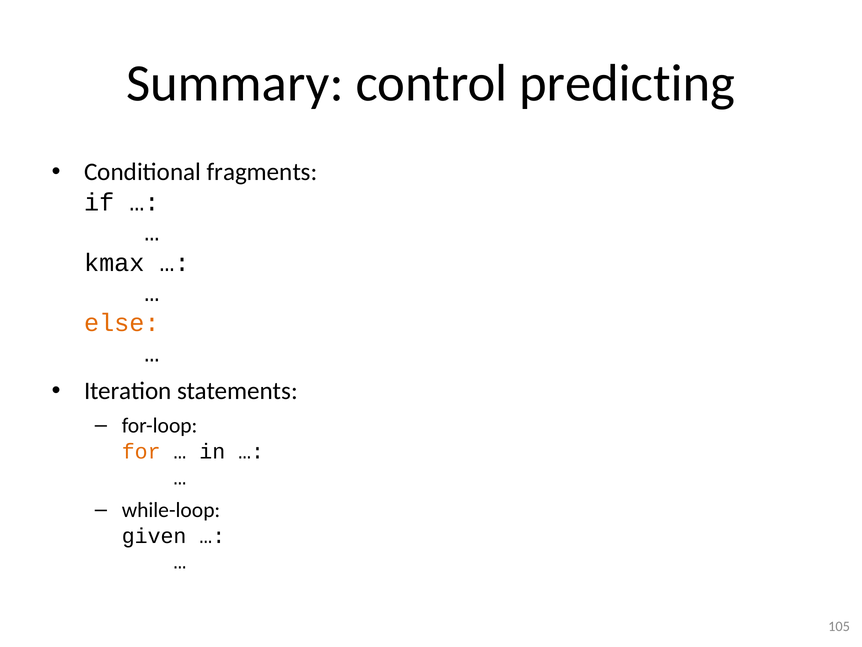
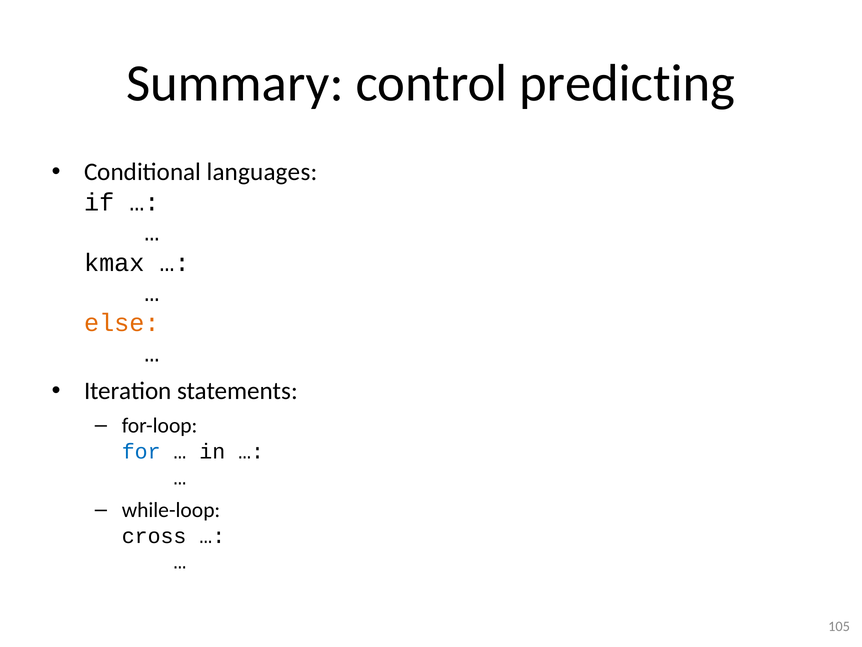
fragments: fragments -> languages (262, 172)
for colour: orange -> blue (141, 451)
given: given -> cross (154, 536)
